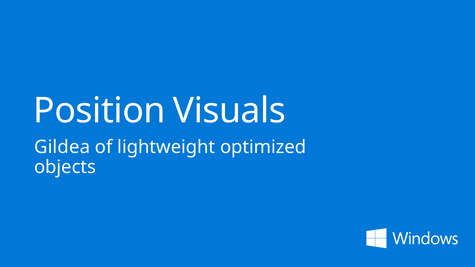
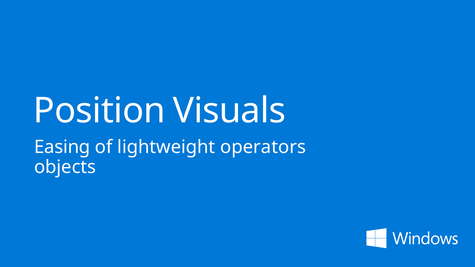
Gildea: Gildea -> Easing (62, 147)
optimized: optimized -> operators (263, 147)
